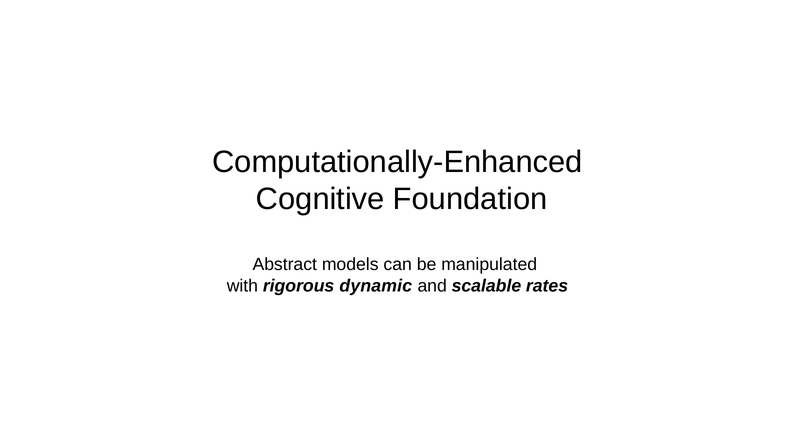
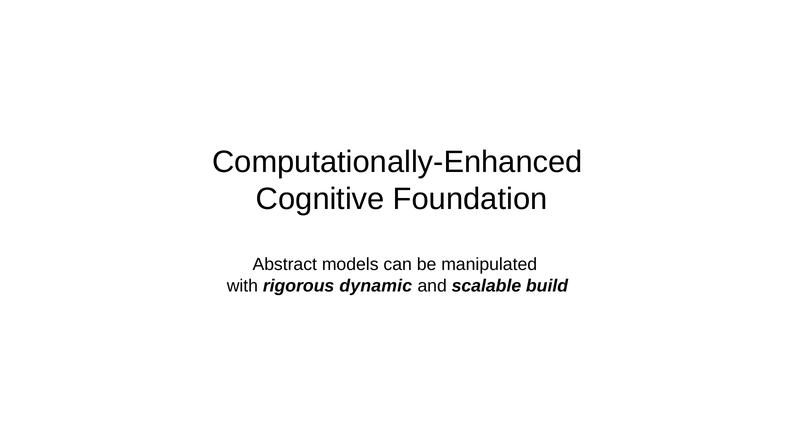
rates: rates -> build (547, 286)
